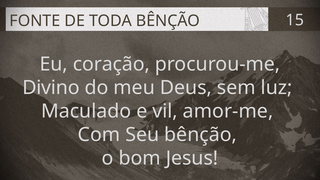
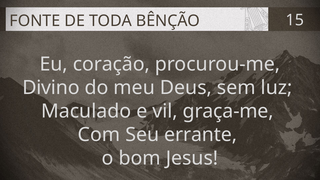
amor-me: amor-me -> graça-me (228, 111)
Seu bênção: bênção -> errante (201, 135)
